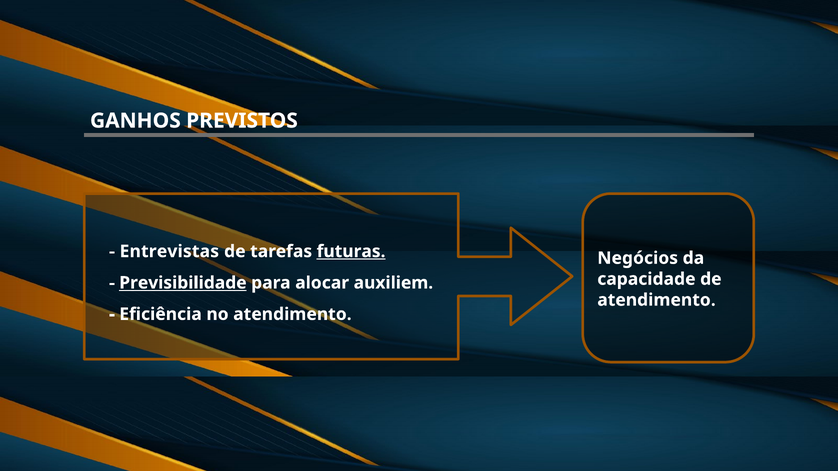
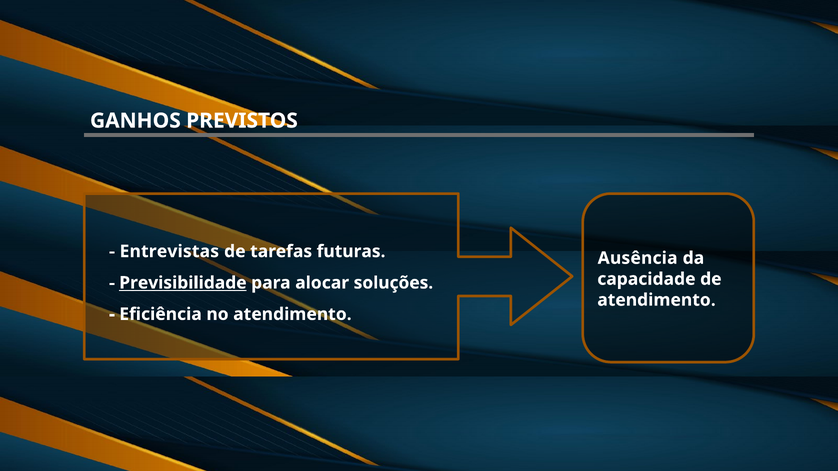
futuras underline: present -> none (351, 252)
Negócios: Negócios -> Ausência (638, 258)
auxiliem: auxiliem -> soluções (393, 283)
